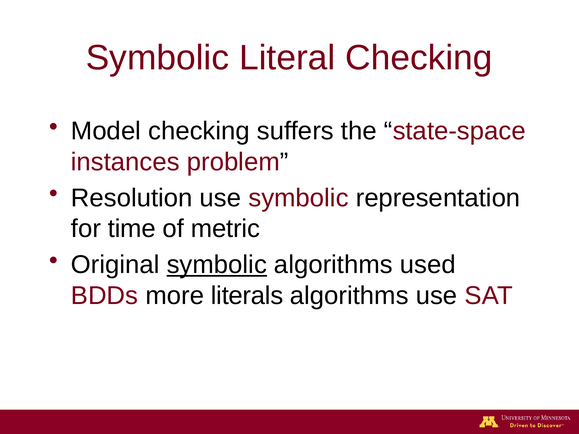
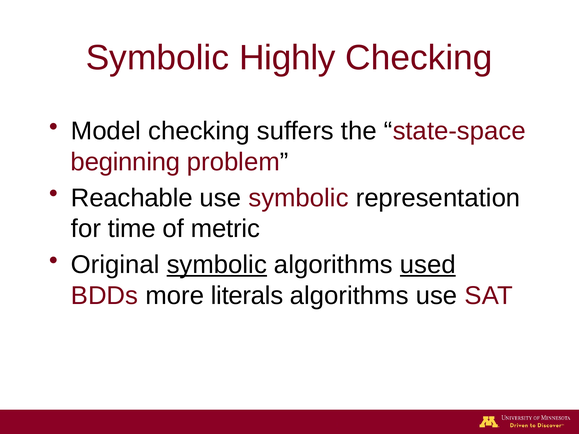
Literal: Literal -> Highly (287, 58)
instances: instances -> beginning (125, 162)
Resolution: Resolution -> Reachable (132, 198)
used underline: none -> present (428, 265)
